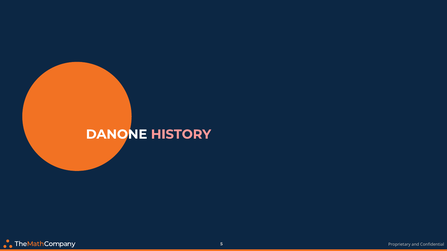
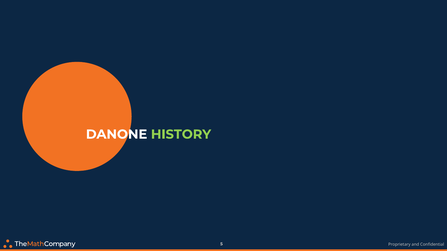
HISTORY colour: pink -> light green (181, 135)
